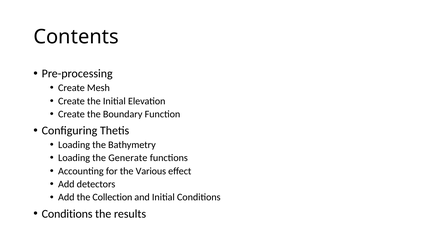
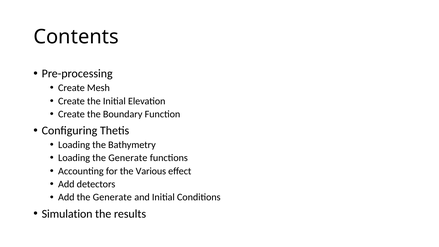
Add the Collection: Collection -> Generate (112, 197)
Conditions: Conditions -> Simulation (67, 214)
